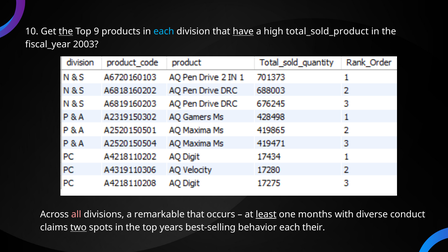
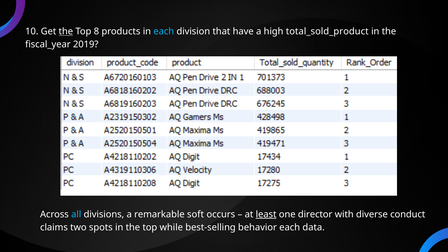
9: 9 -> 8 (96, 31)
have underline: present -> none (243, 31)
2003: 2003 -> 2019 (86, 45)
all colour: pink -> light blue (76, 214)
remarkable that: that -> soft (196, 214)
months: months -> director (315, 214)
two underline: present -> none (78, 227)
years: years -> while (171, 227)
their: their -> data (314, 227)
